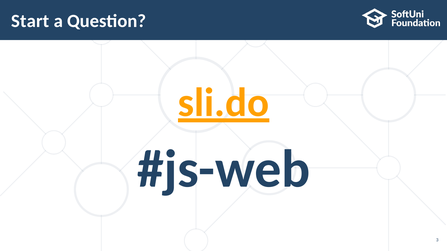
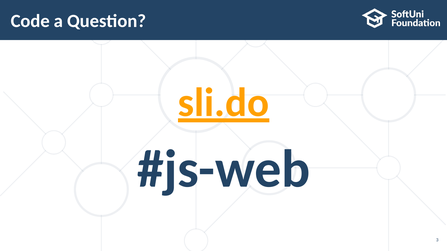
Start: Start -> Code (30, 21)
